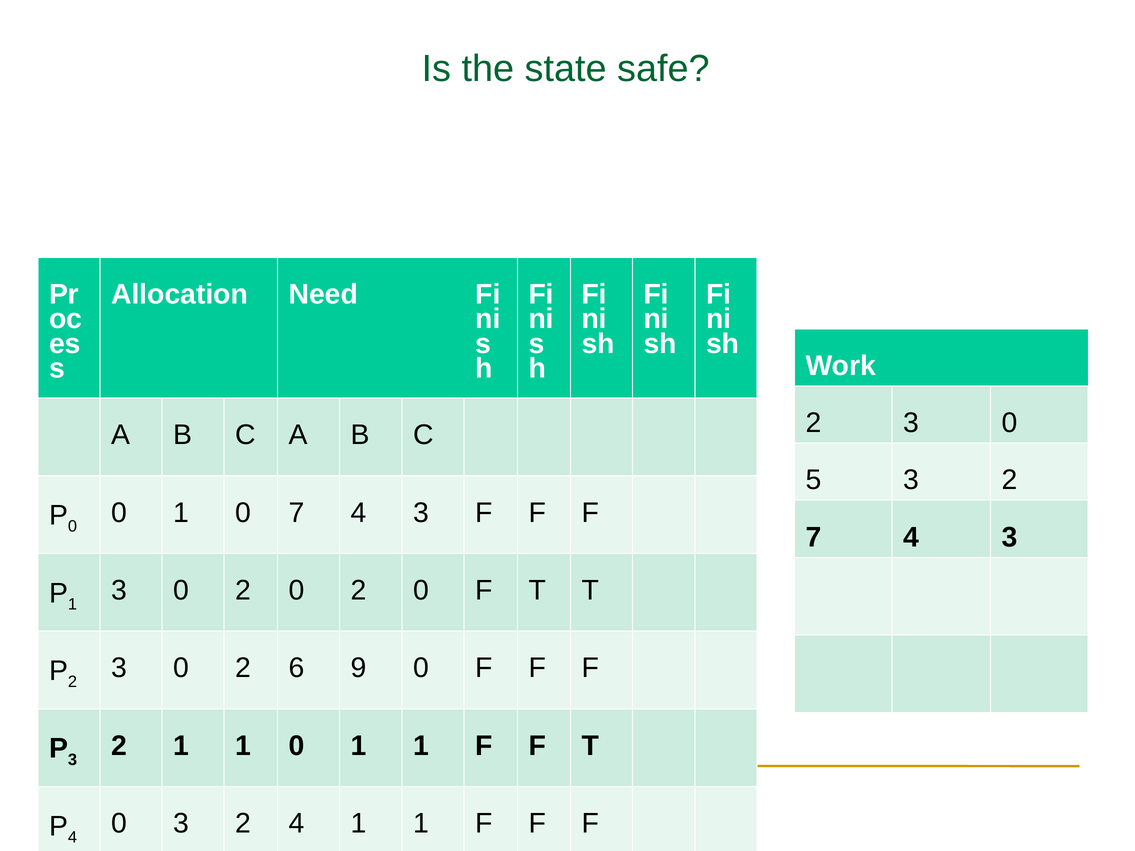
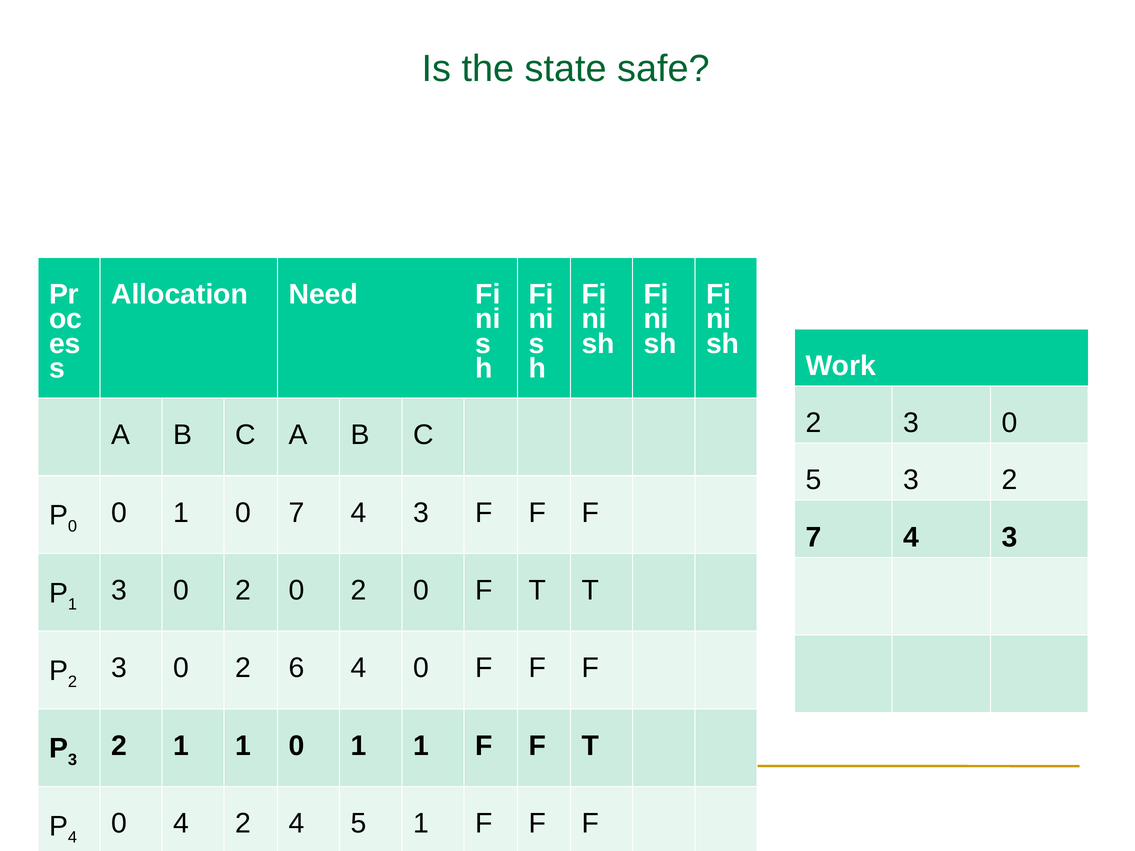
6 9: 9 -> 4 (359, 668)
0 3: 3 -> 4 (181, 824)
4 1: 1 -> 5 (359, 824)
